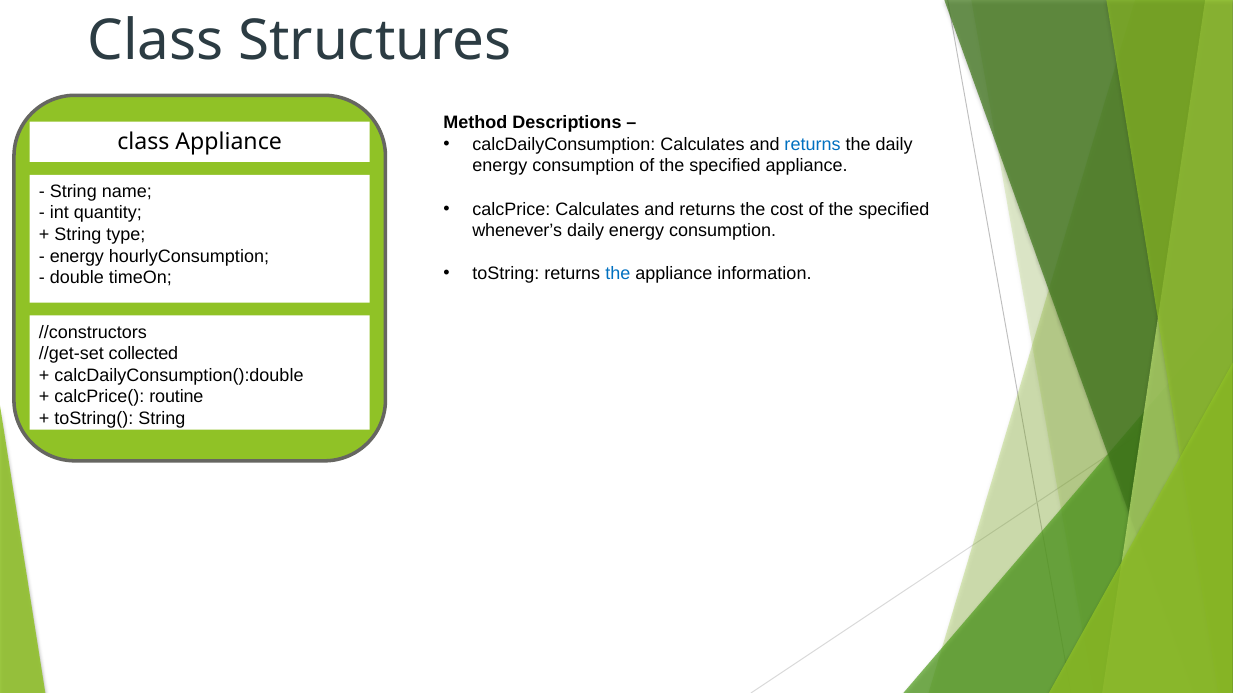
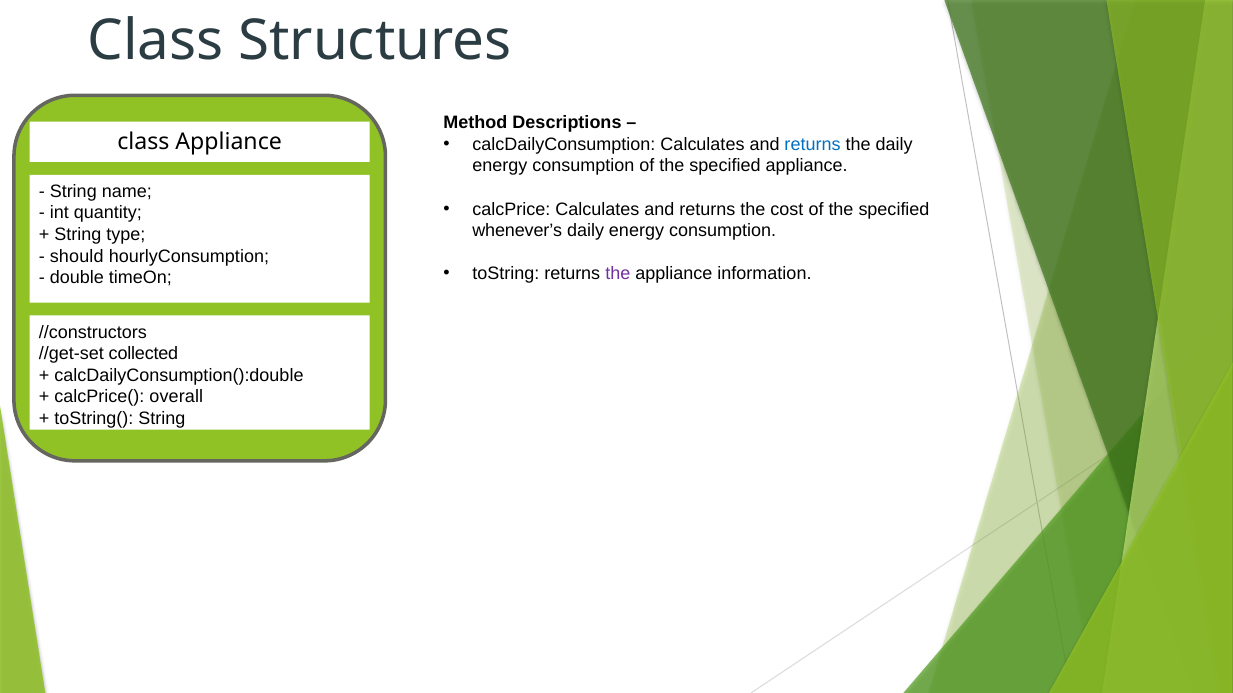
energy: energy -> should (77, 256)
the colour: blue -> purple (618, 274)
routine: routine -> overall (176, 397)
